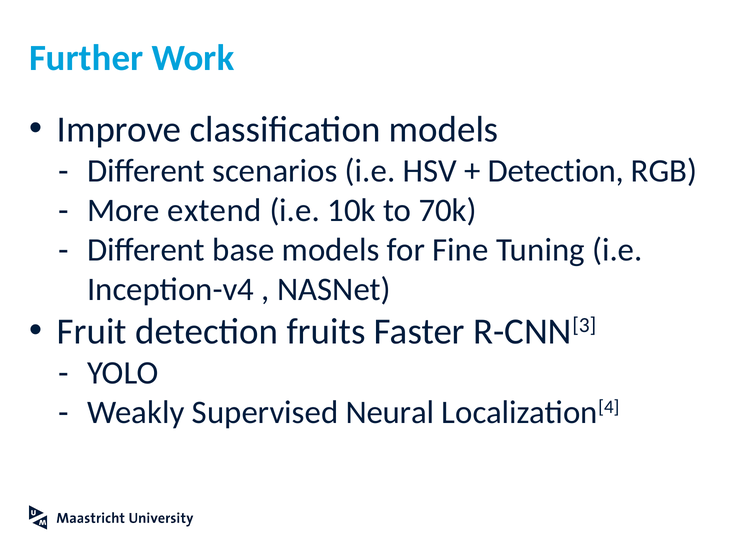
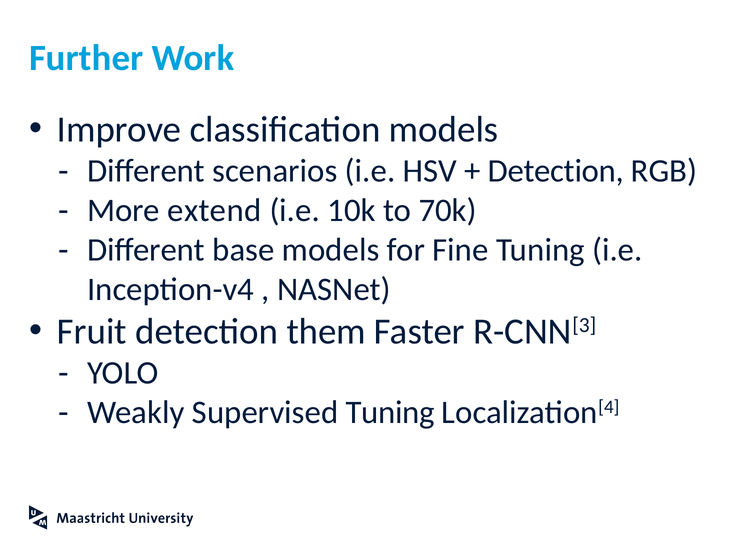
fruits: fruits -> them (326, 332)
Supervised Neural: Neural -> Tuning (390, 413)
